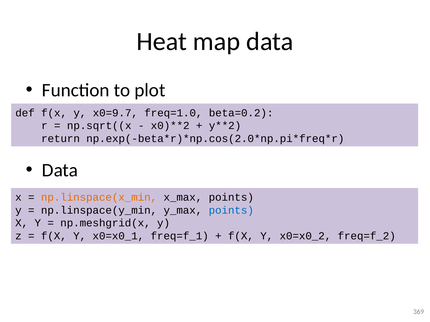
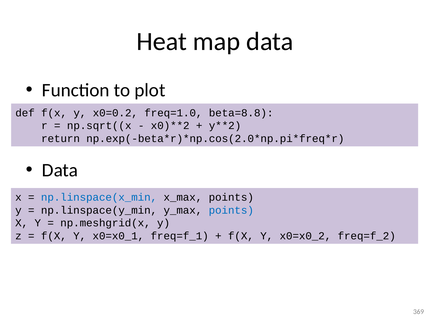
x0=9.7: x0=9.7 -> x0=0.2 (115, 113)
beta=0.2: beta=0.2 -> beta=8.8 (241, 113)
np.linspace(x_min colour: orange -> blue (99, 198)
